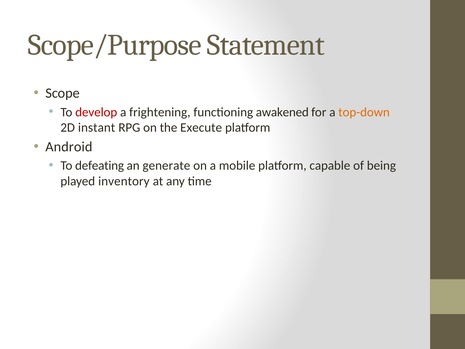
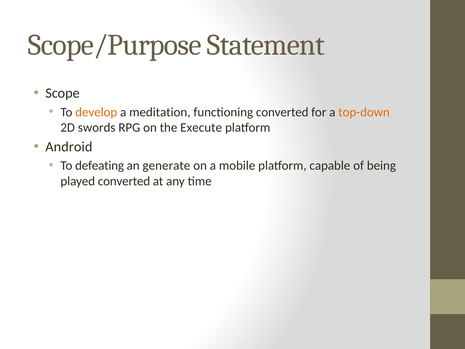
develop colour: red -> orange (96, 112)
frightening: frightening -> meditation (160, 112)
functioning awakened: awakened -> converted (282, 112)
instant: instant -> swords (97, 127)
played inventory: inventory -> converted (124, 181)
